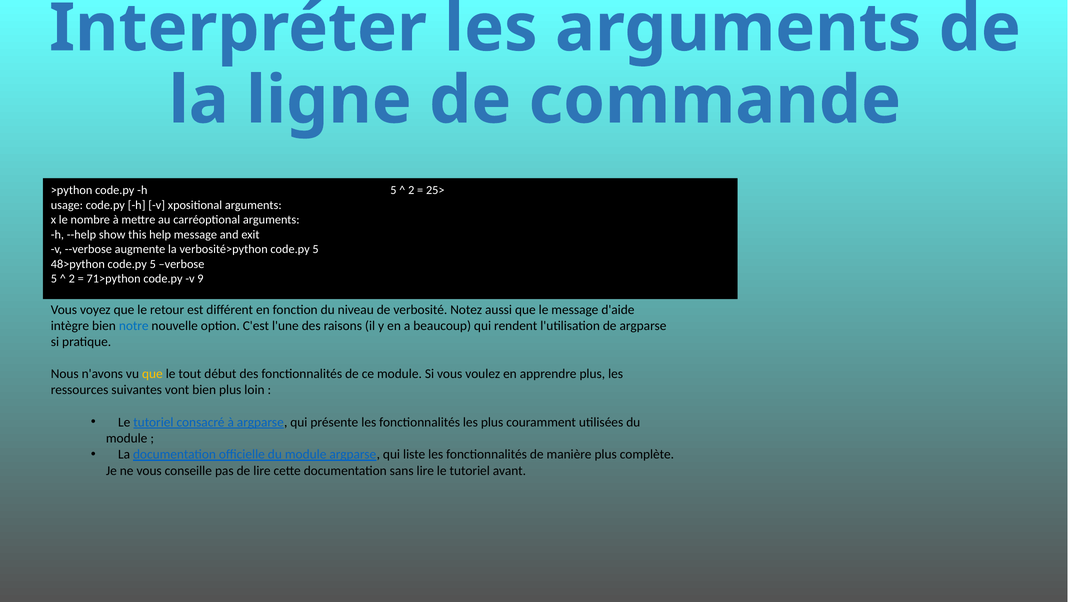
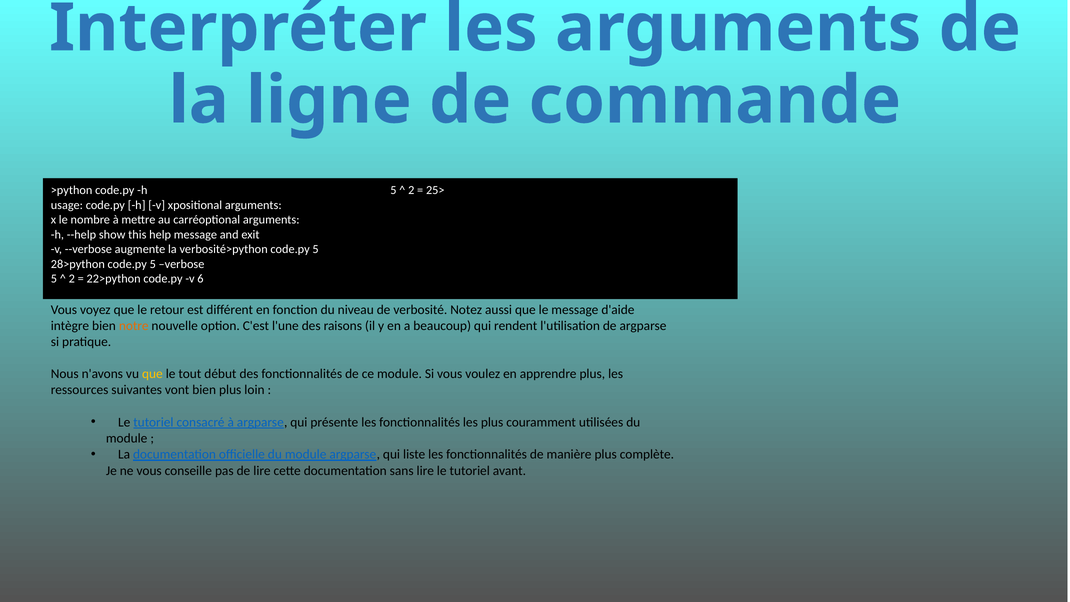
48>python: 48>python -> 28>python (78, 264)
71>python: 71>python -> 22>python (114, 279)
9: 9 -> 6 (200, 279)
notre colour: blue -> orange (134, 326)
